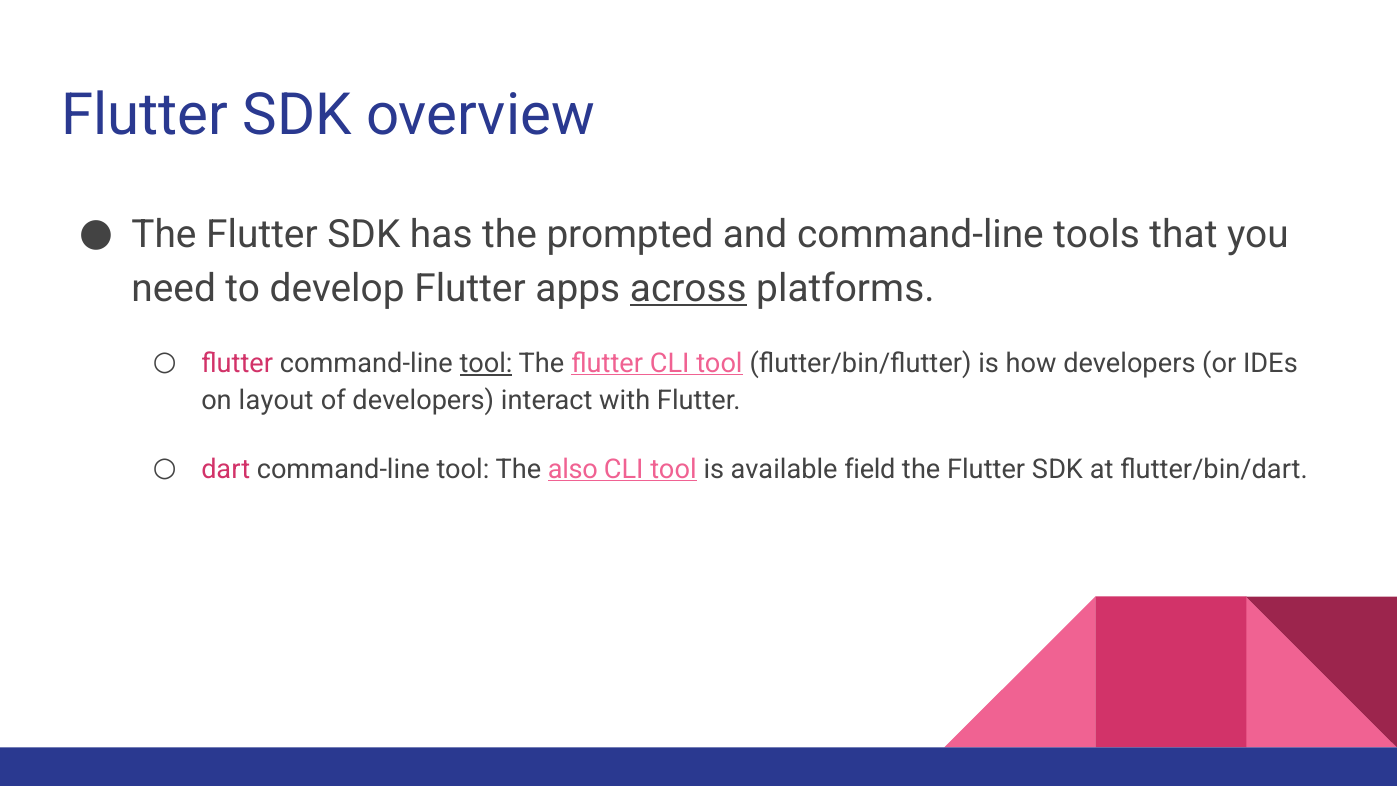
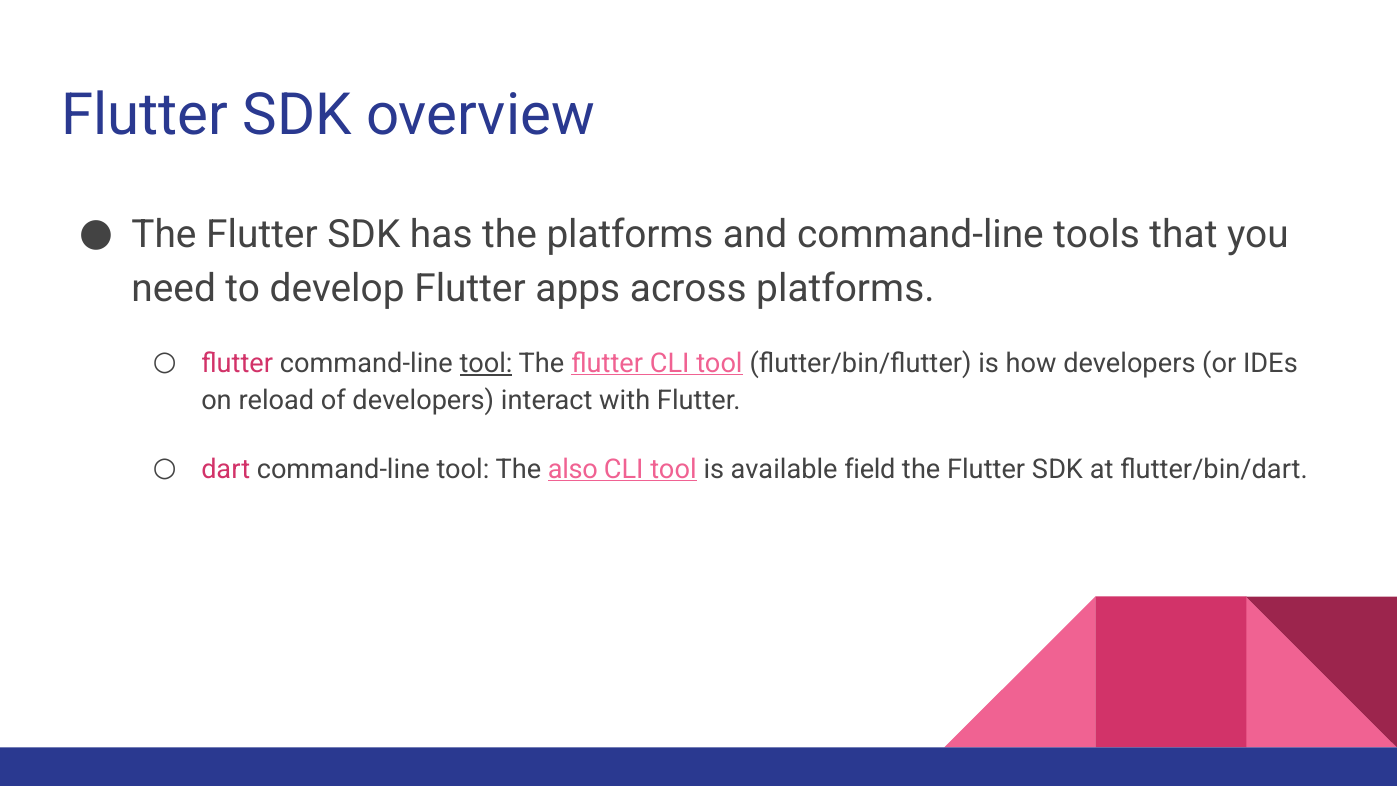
the prompted: prompted -> platforms (630, 235)
across underline: present -> none (688, 288)
layout: layout -> reload (276, 401)
